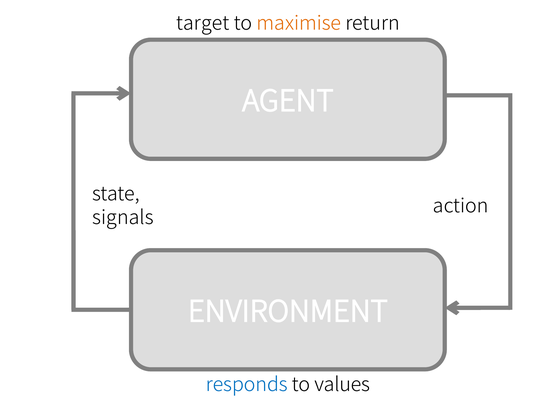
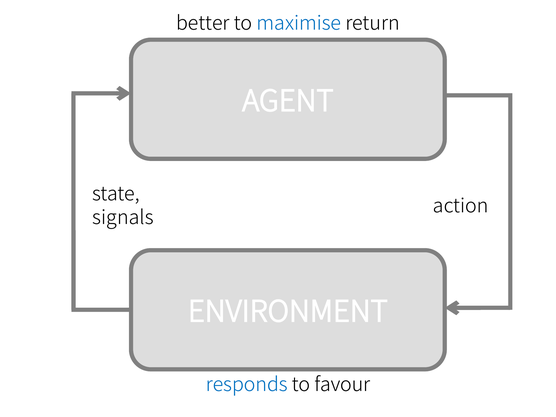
target: target -> better (203, 23)
maximise colour: orange -> blue (299, 23)
values: values -> favour (342, 385)
